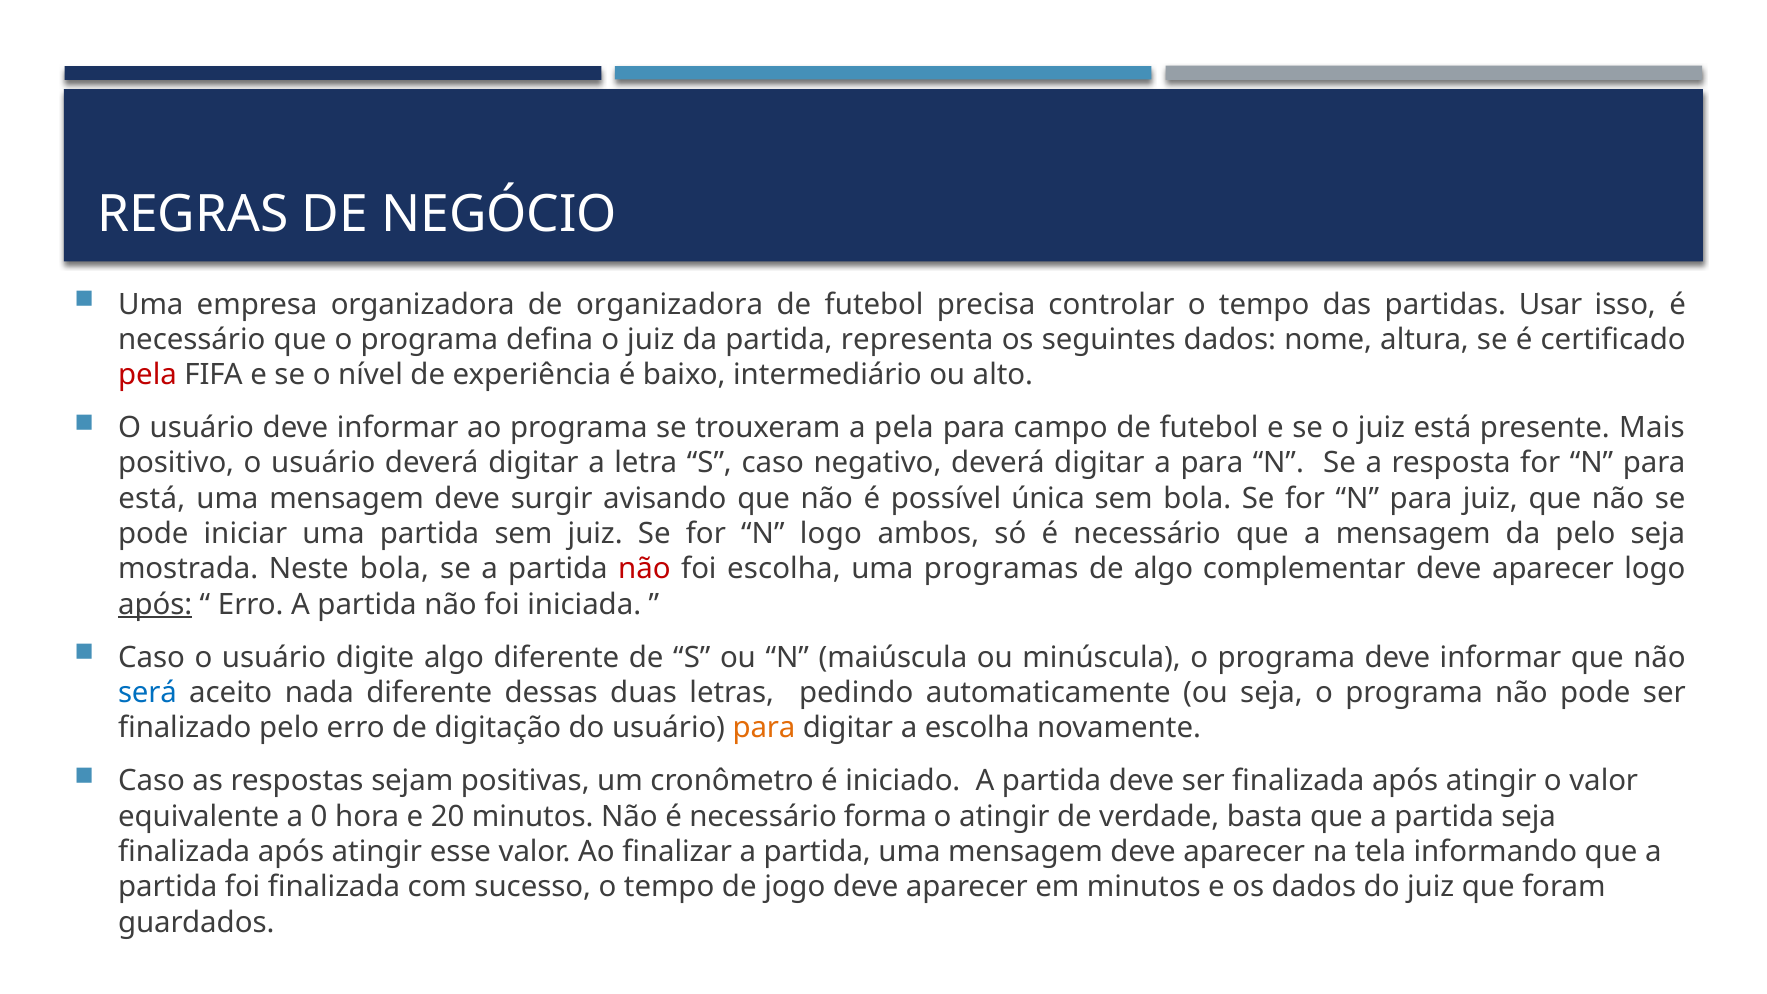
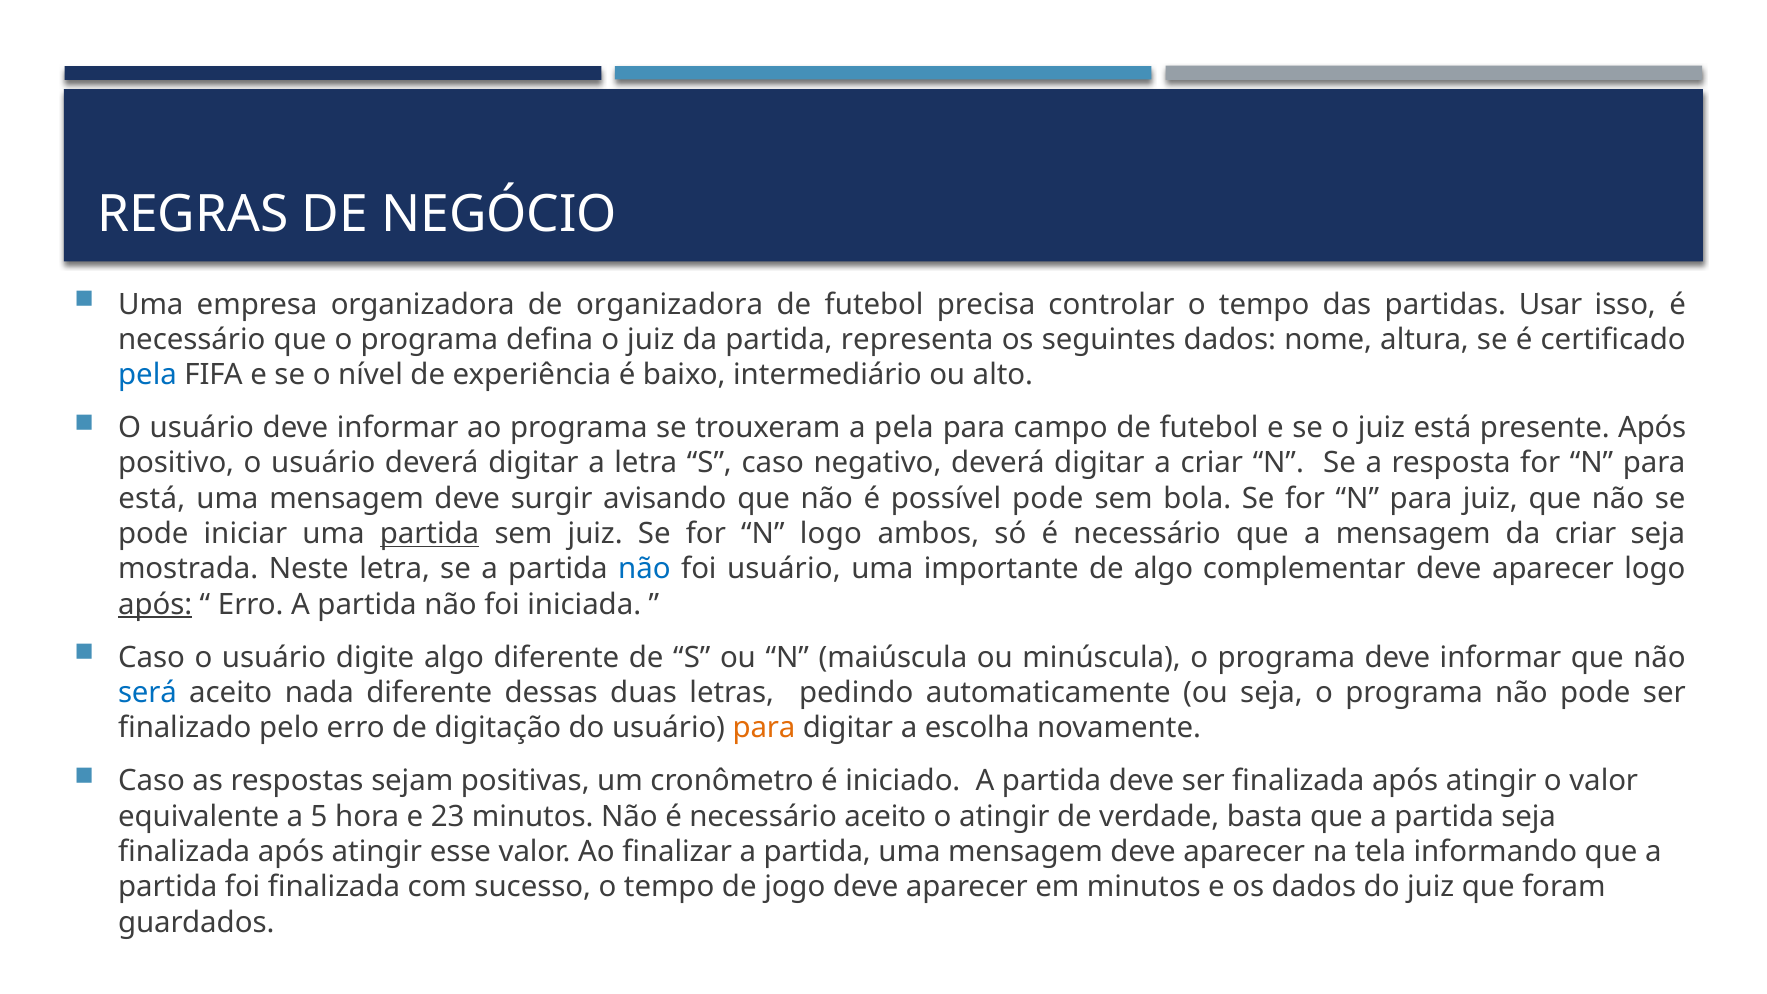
pela colour: red -> blue (147, 375)
presente Mais: Mais -> Após (1652, 428)
a para: para -> criar (1212, 463)
possível única: única -> pode (1048, 499)
partida underline: none -> present (429, 534)
da pelo: pelo -> criar (1586, 534)
Neste bola: bola -> letra (395, 569)
não colour: red -> blue (644, 569)
foi escolha: escolha -> usuário (784, 569)
programas: programas -> importante (1001, 569)
0: 0 -> 5 (319, 817)
20: 20 -> 23 (448, 817)
necessário forma: forma -> aceito (885, 817)
